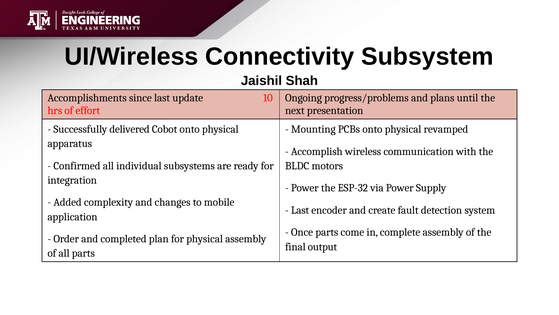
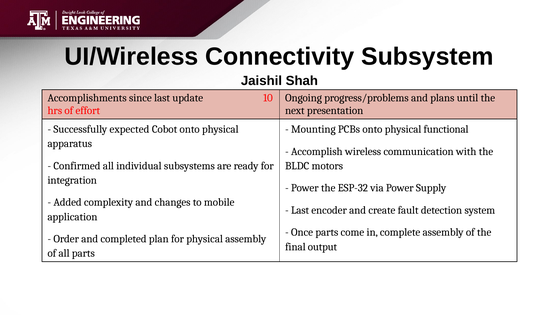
delivered: delivered -> expected (129, 129)
revamped: revamped -> functional (446, 129)
